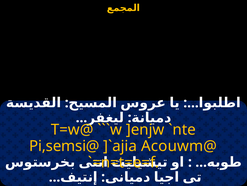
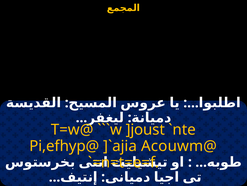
]enjw: ]enjw -> ]joust (145, 129)
Pi,semsi@: Pi,semsi@ -> Pi,efhyp@ (64, 146)
